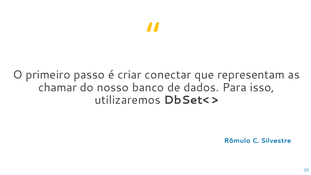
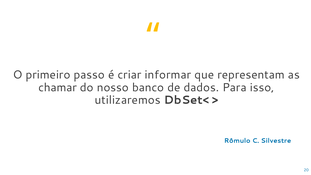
conectar: conectar -> informar (168, 75)
